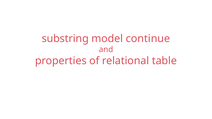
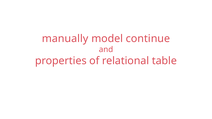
substring: substring -> manually (65, 39)
